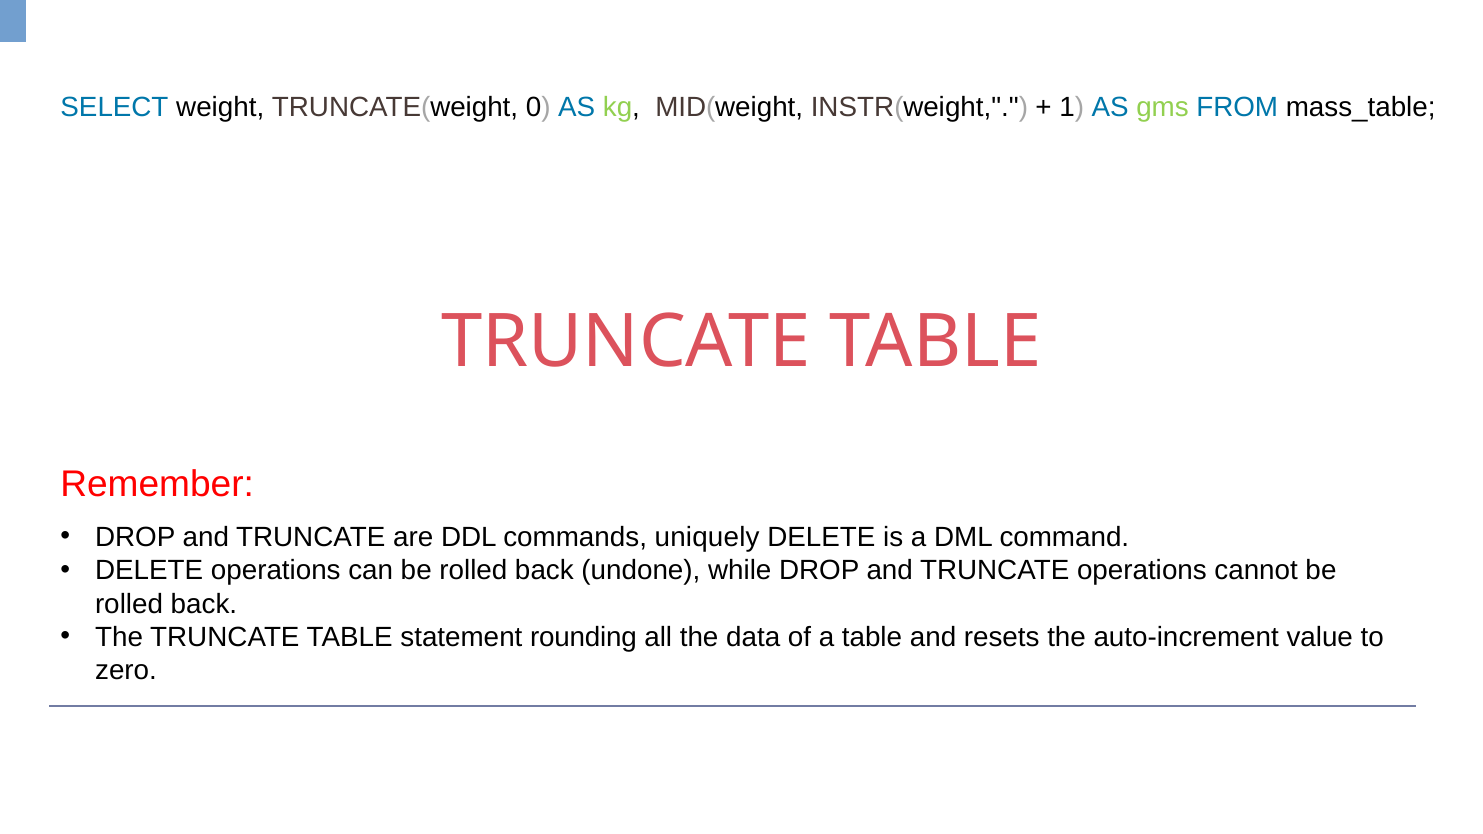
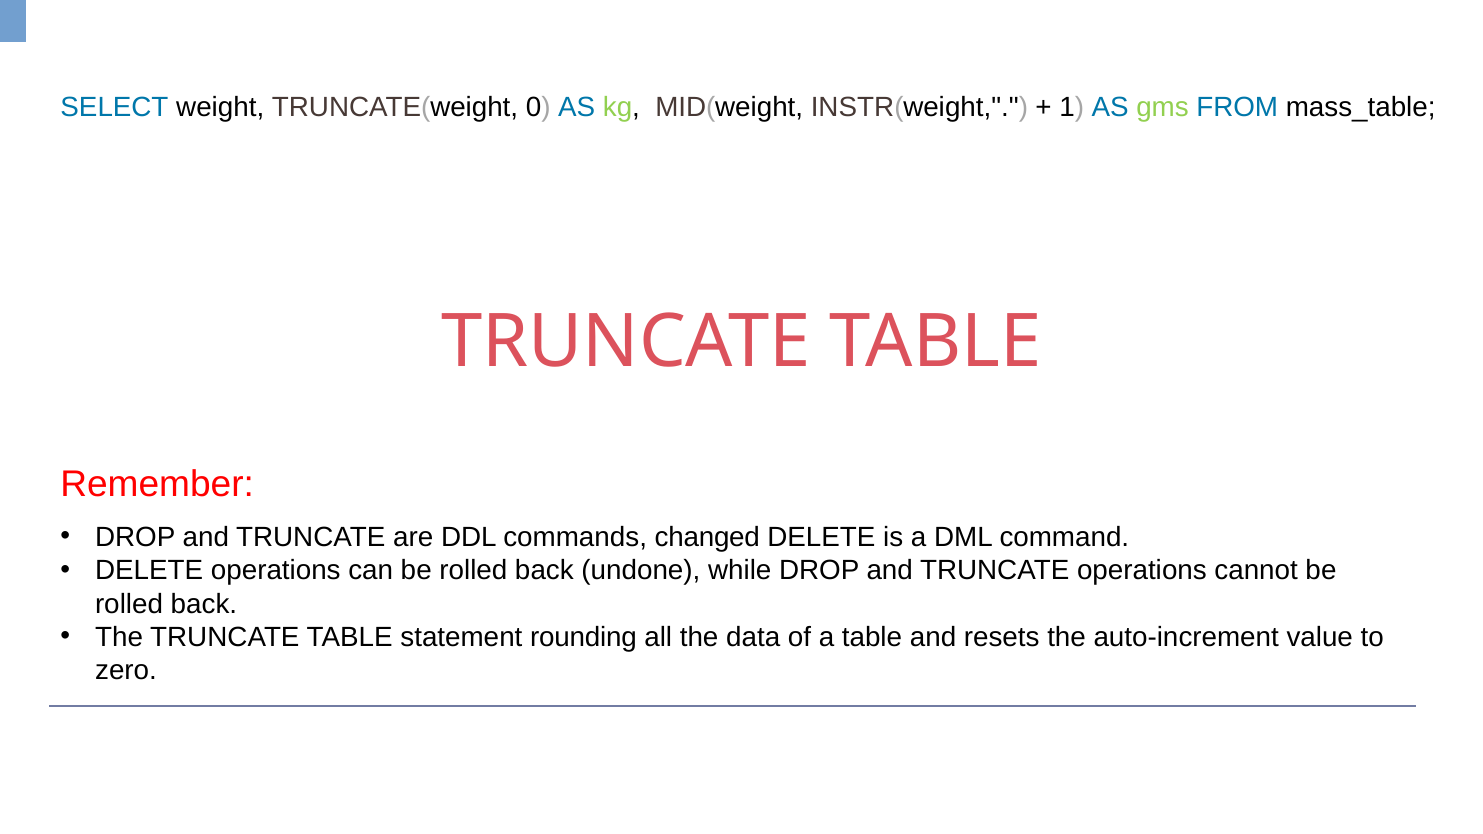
uniquely: uniquely -> changed (707, 537)
